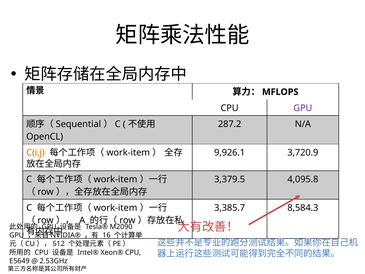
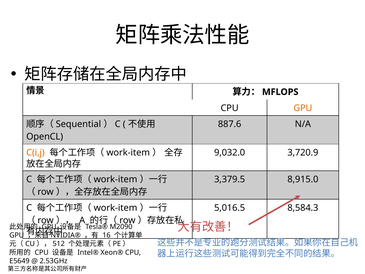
GPU colour: purple -> orange (303, 108)
287.2: 287.2 -> 887.6 (230, 124)
9,926.1: 9,926.1 -> 9,032.0 (230, 153)
4,095.8: 4,095.8 -> 8,915.0 (303, 179)
3,385.7: 3,385.7 -> 5,016.5 (230, 208)
